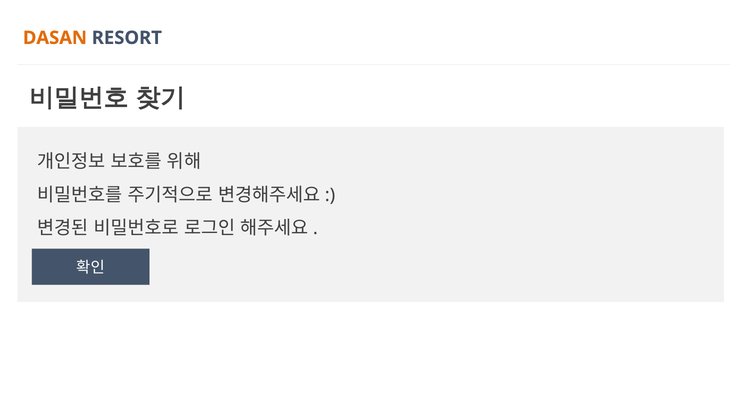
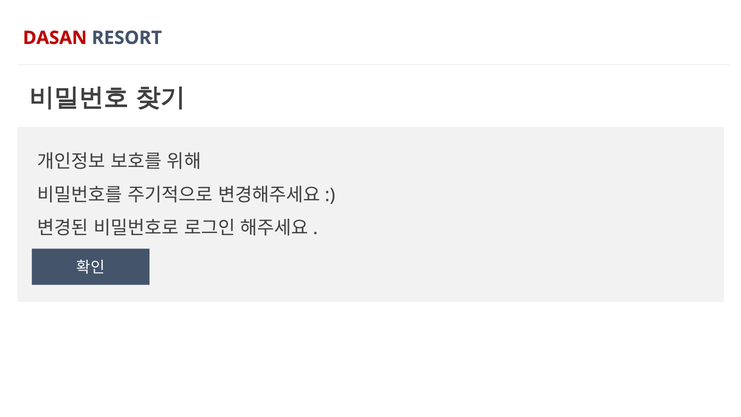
DASAN colour: orange -> red (55, 38)
